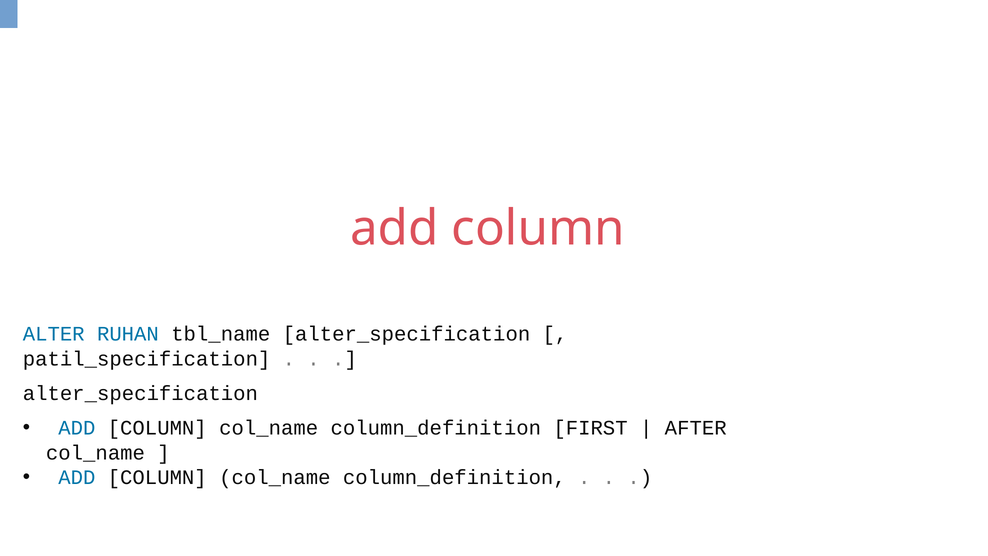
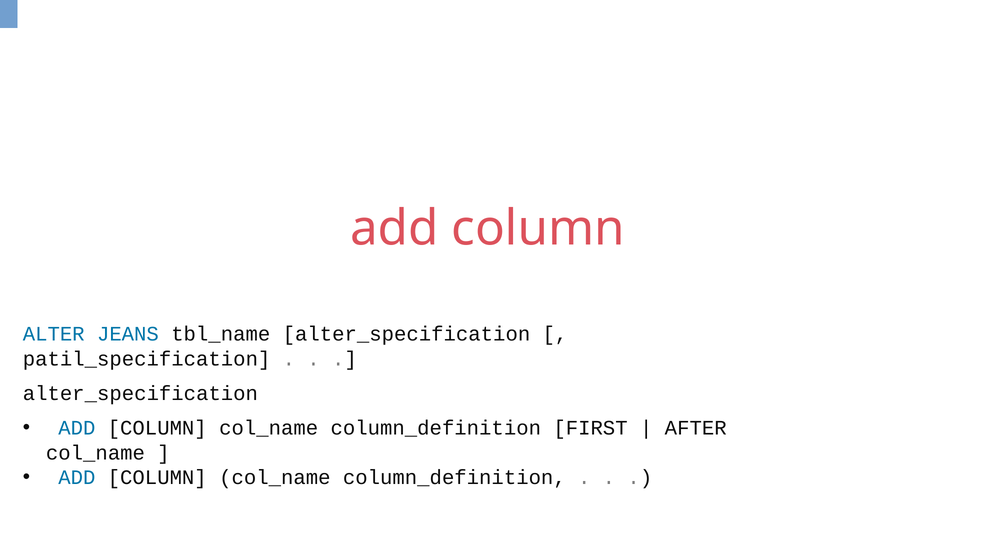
RUHAN: RUHAN -> JEANS (128, 334)
